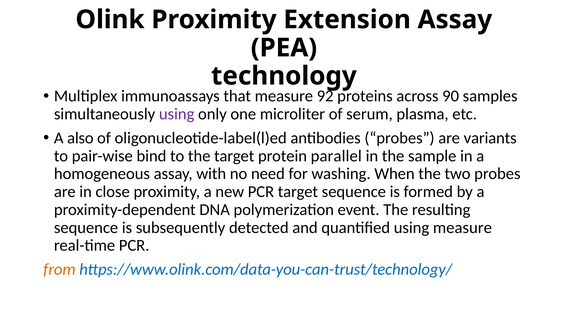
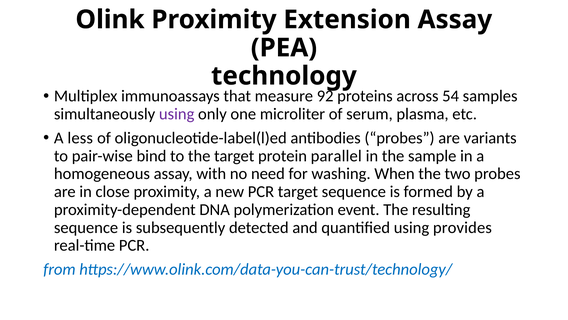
90: 90 -> 54 (451, 96)
also: also -> less (80, 138)
using measure: measure -> provides (462, 227)
from colour: orange -> blue (59, 269)
